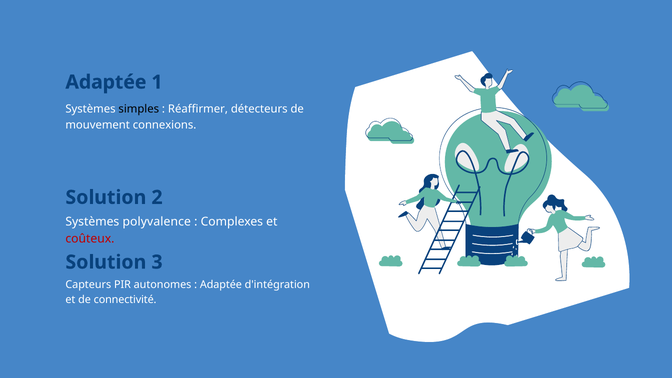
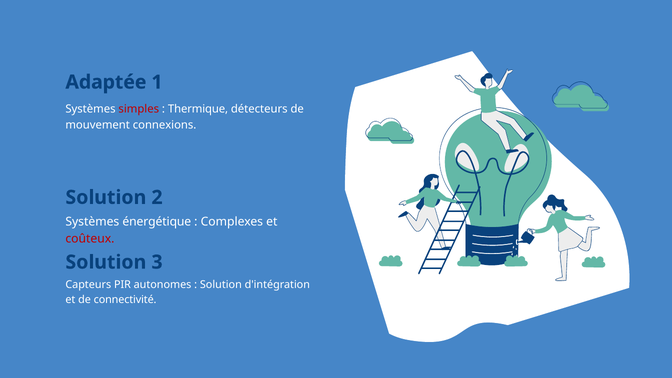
simples colour: black -> red (139, 109)
Réaffirmer: Réaffirmer -> Thermique (198, 109)
polyvalence: polyvalence -> énergétique (157, 222)
Adaptée: Adaptée -> Solution (221, 284)
